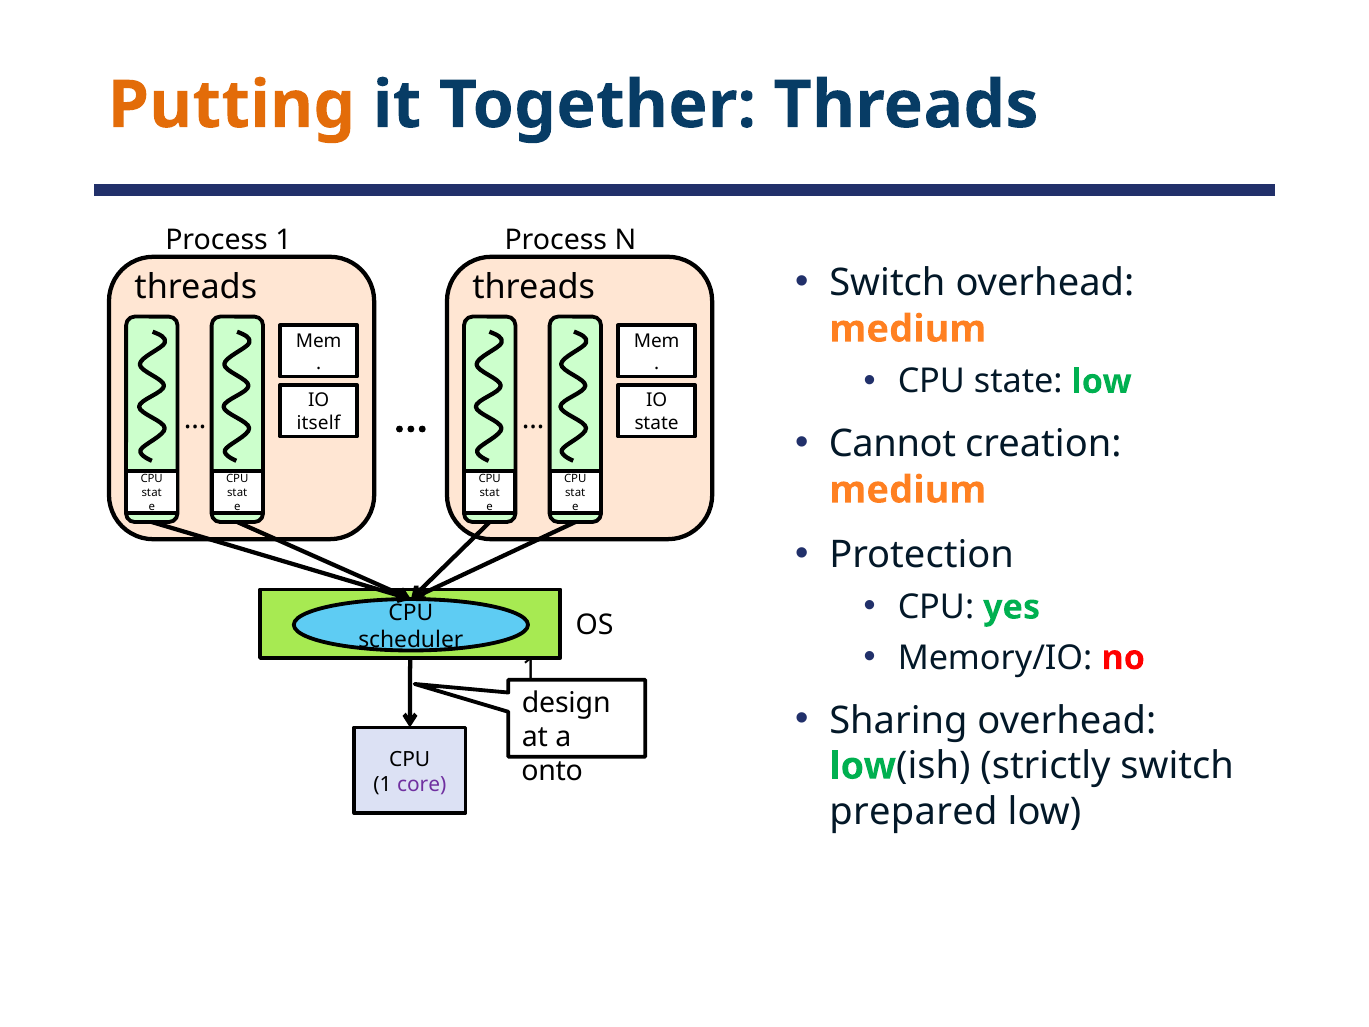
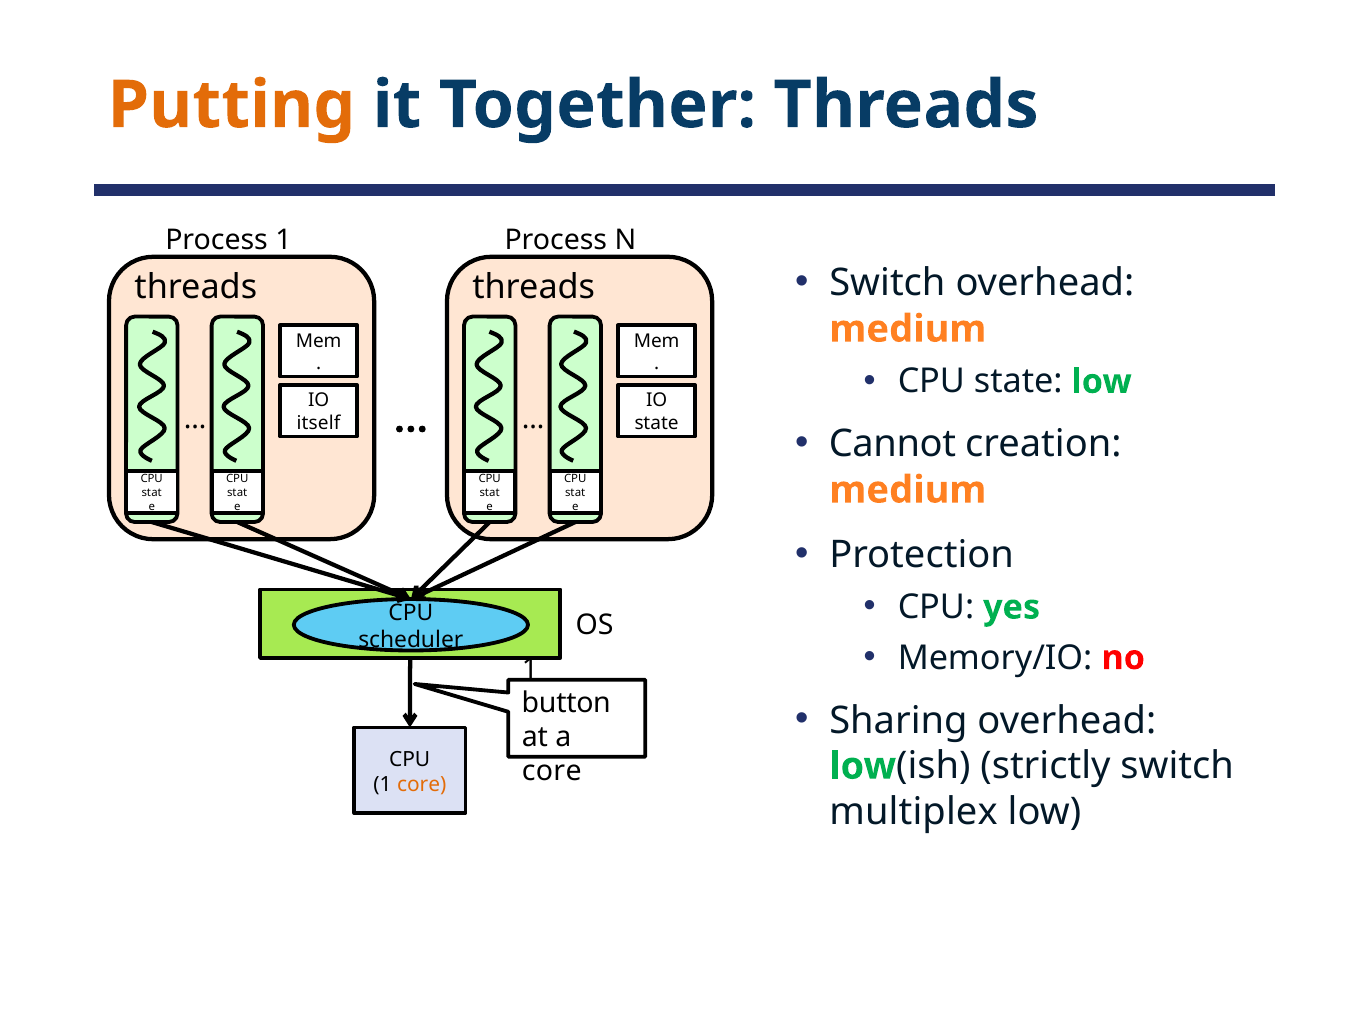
design: design -> button (566, 703)
onto: onto -> core (552, 771)
core colour: purple -> orange (422, 784)
prepared: prepared -> multiplex (914, 812)
